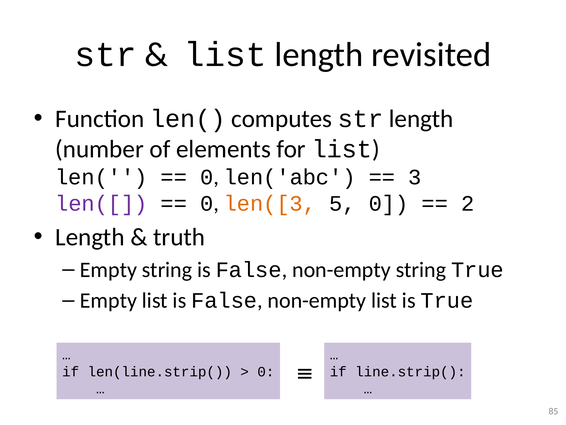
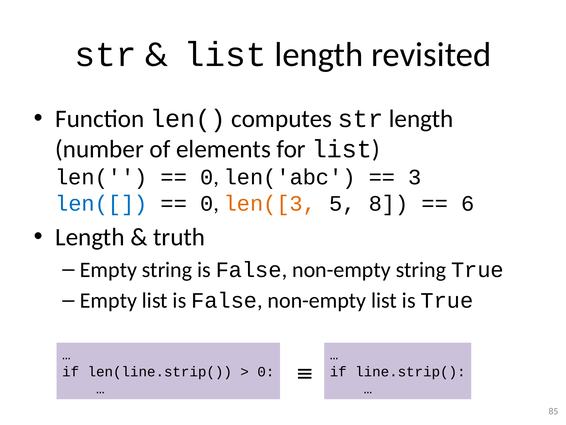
len([ colour: purple -> blue (101, 203)
5 0: 0 -> 8 (389, 203)
2: 2 -> 6 (468, 203)
